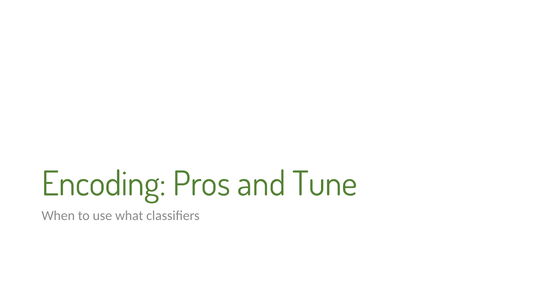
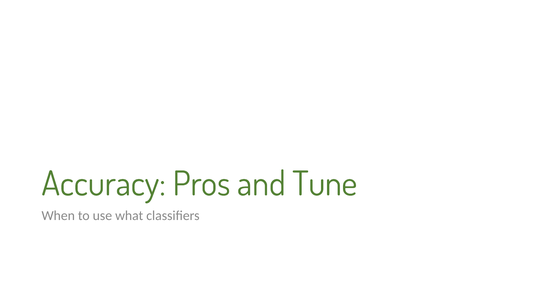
Encoding: Encoding -> Accuracy (104, 184)
